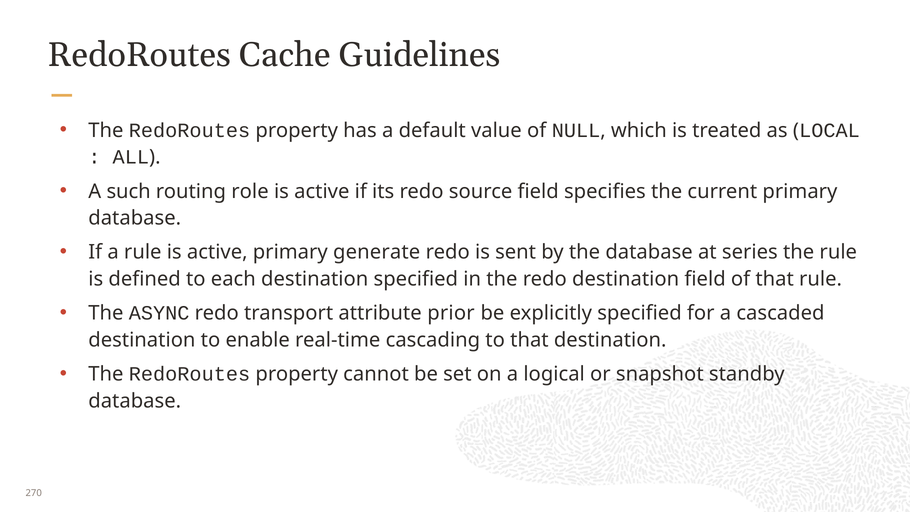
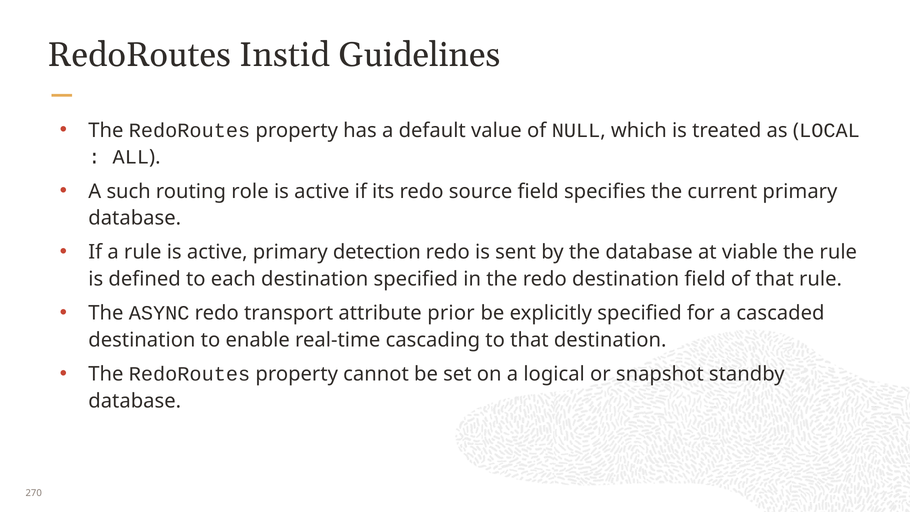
Cache: Cache -> Instid (285, 55)
generate: generate -> detection (377, 252)
series: series -> viable (750, 252)
